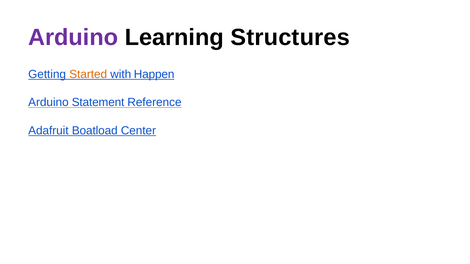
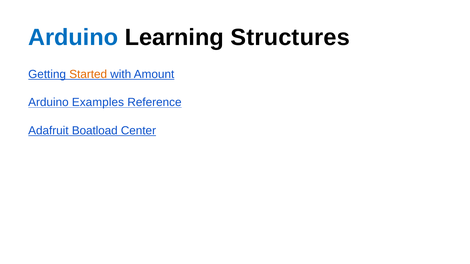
Arduino colour: purple -> blue (73, 37)
Happen: Happen -> Amount (154, 74)
Statement: Statement -> Examples (98, 102)
